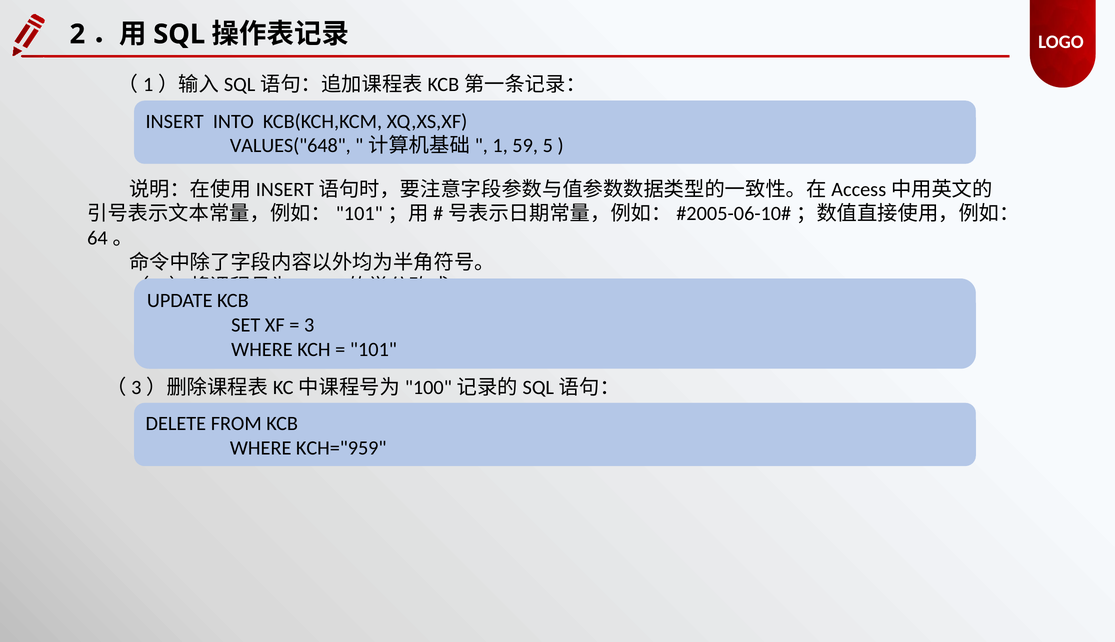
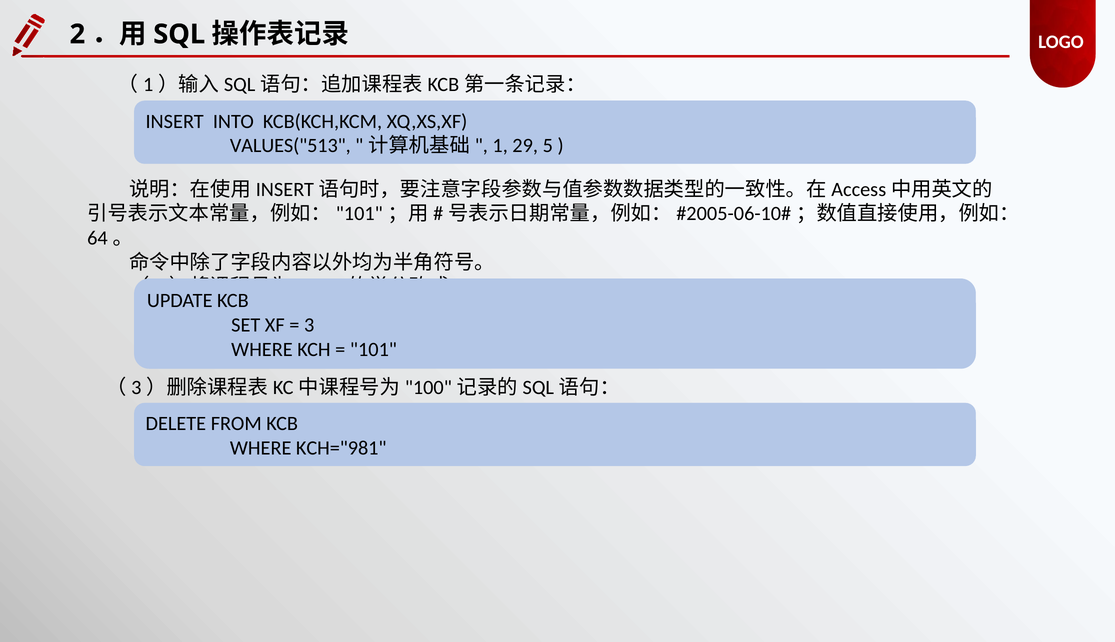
VALUES("648: VALUES("648 -> VALUES("513 (290, 146)
59: 59 -> 29 (525, 146)
KCH="959: KCH="959 -> KCH="981 (341, 448)
